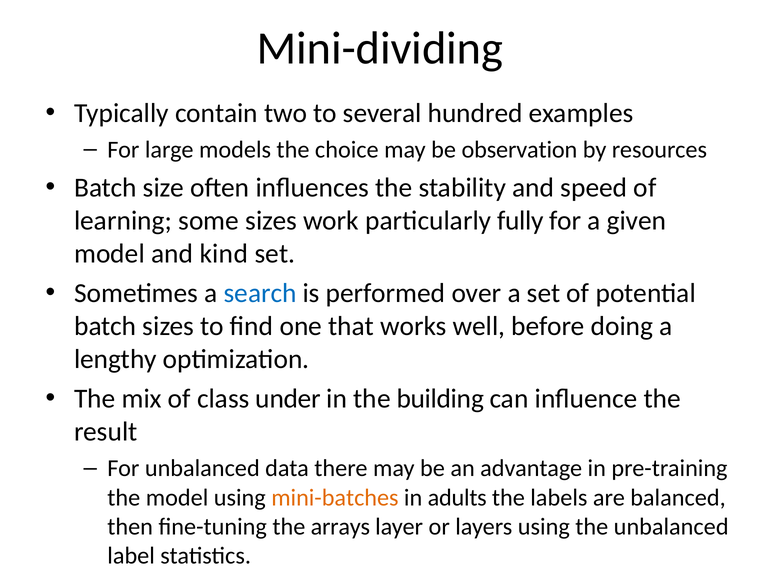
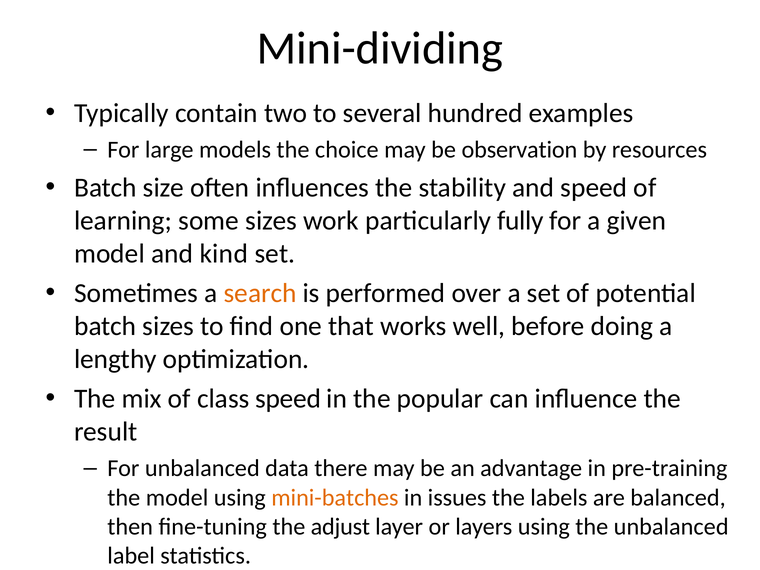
search colour: blue -> orange (260, 293)
class under: under -> speed (288, 399)
building: building -> popular (440, 399)
adults: adults -> issues (457, 498)
arrays: arrays -> adjust (340, 527)
